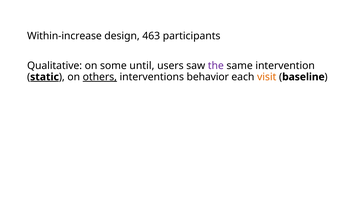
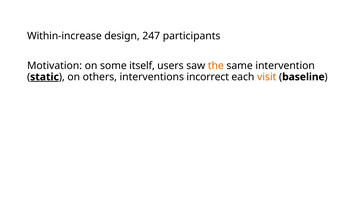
463: 463 -> 247 (151, 36)
Qualitative: Qualitative -> Motivation (55, 66)
until: until -> itself (142, 66)
the colour: purple -> orange (216, 66)
others underline: present -> none (100, 77)
behavior: behavior -> incorrect (208, 77)
